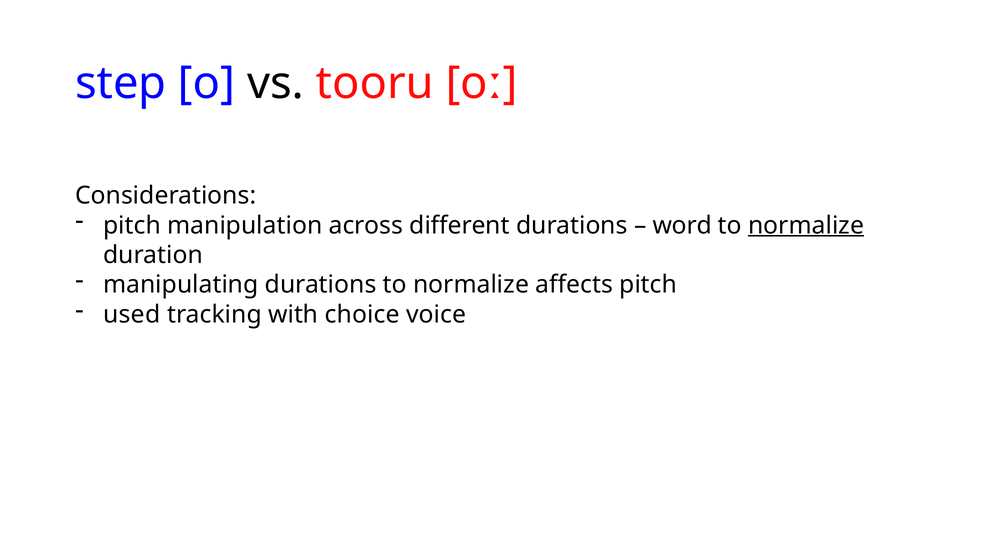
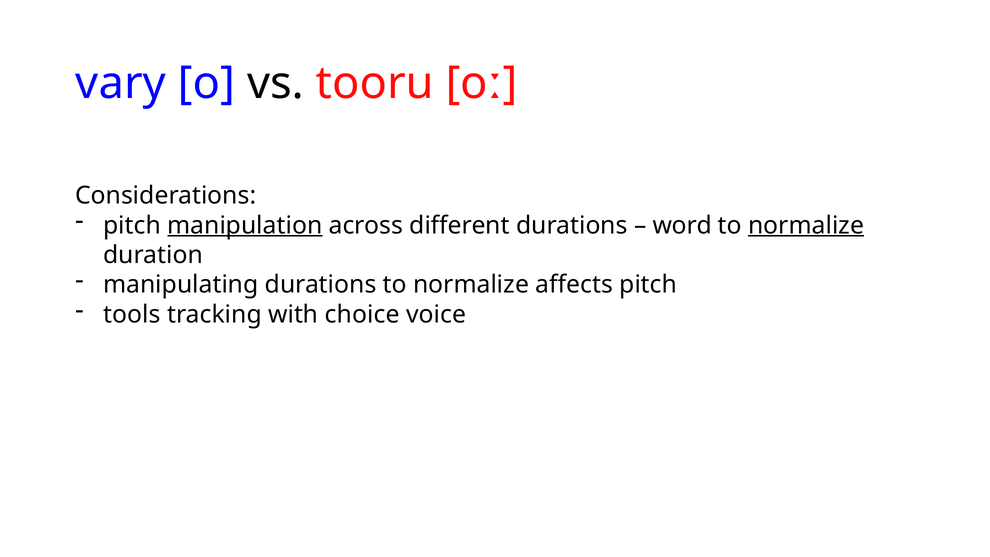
step: step -> vary (121, 83)
manipulation underline: none -> present (245, 225)
used: used -> tools (132, 314)
